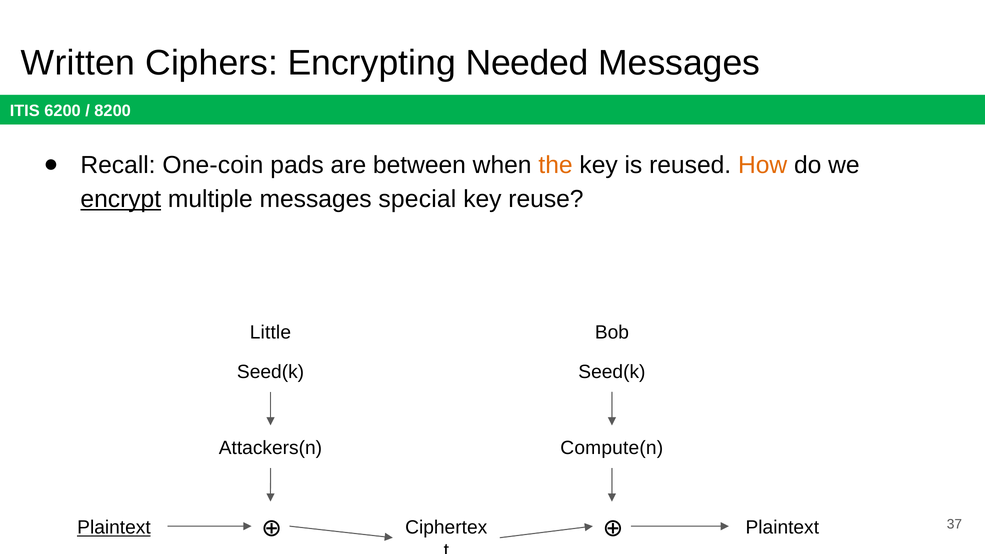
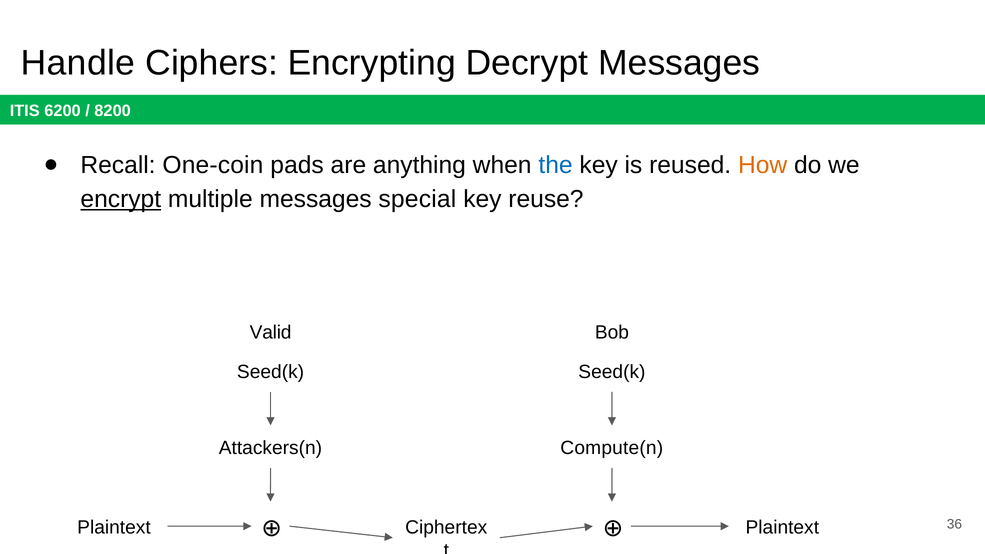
Written: Written -> Handle (78, 63)
Needed: Needed -> Decrypt (527, 63)
between: between -> anything (419, 165)
the colour: orange -> blue (556, 165)
Little: Little -> Valid (271, 333)
Plaintext underline: present -> none (114, 528)
37: 37 -> 36 (954, 524)
